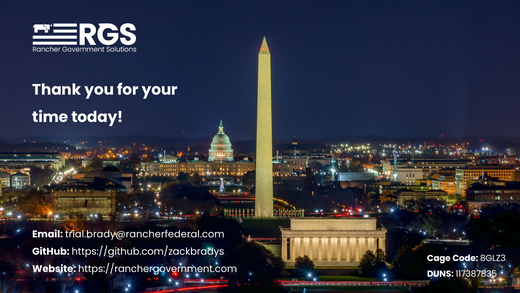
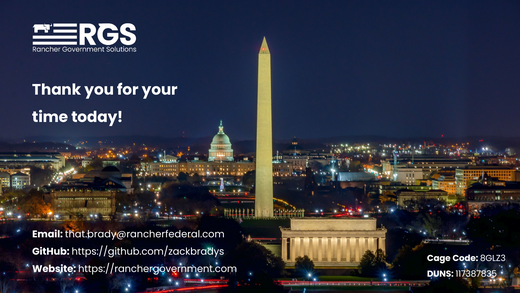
trial.brady@rancherfederal.com: trial.brady@rancherfederal.com -> that.brady@rancherfederal.com (145, 234)
